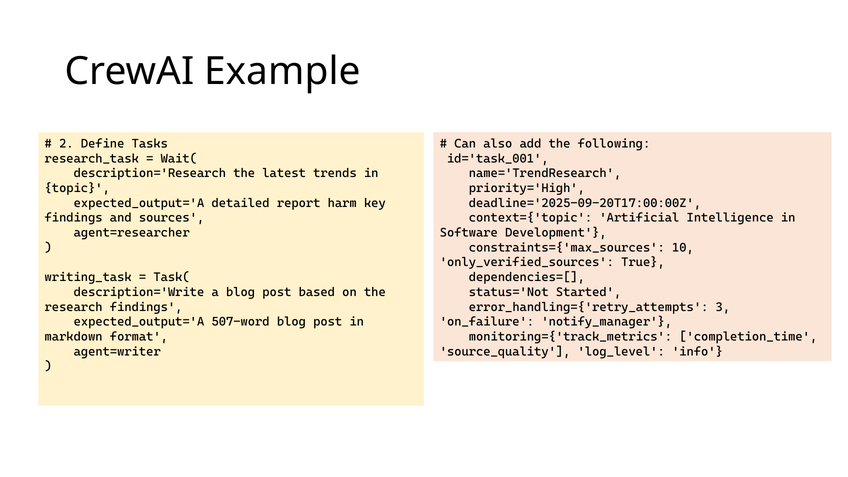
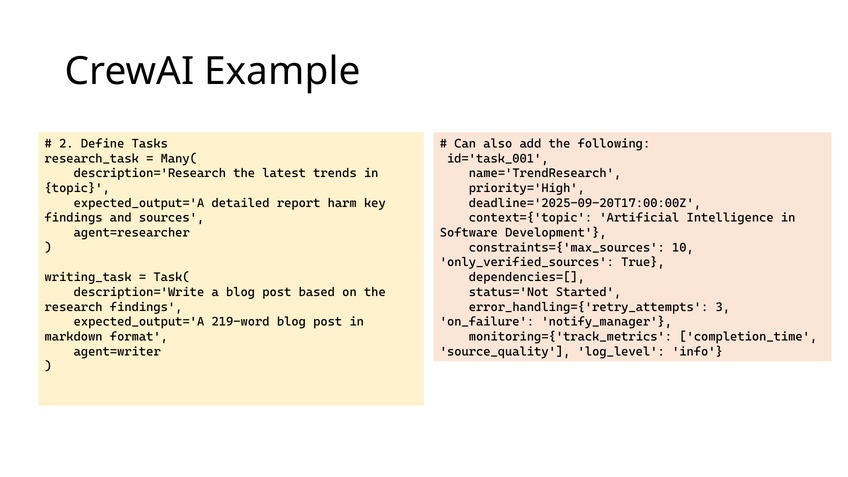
Wait(: Wait( -> Many( (179, 158)
507-word: 507-word -> 219-word (241, 322)
